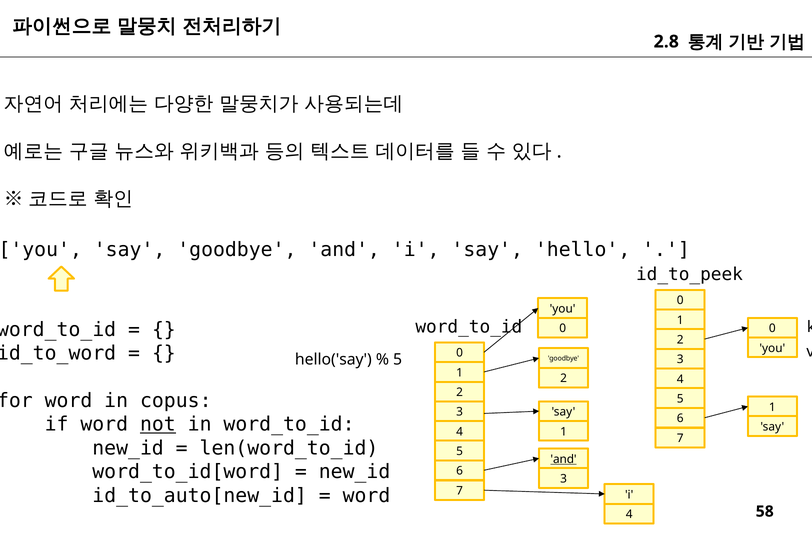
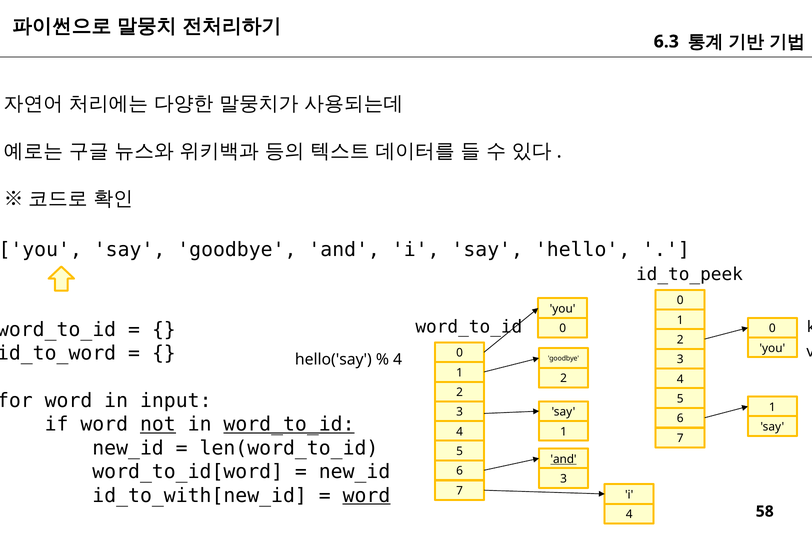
2.8: 2.8 -> 6.3 (666, 42)
5: 5 -> 4 (398, 360)
copus: copus -> input (176, 401)
word_to_id underline: none -> present (289, 425)
id_to_auto[new_id: id_to_auto[new_id -> id_to_with[new_id (200, 496)
word underline: none -> present (366, 496)
